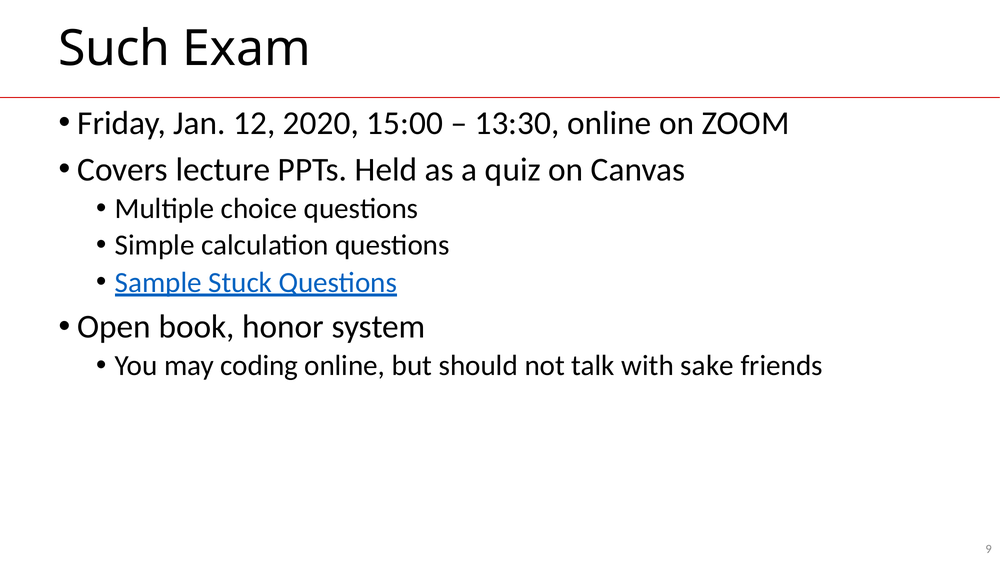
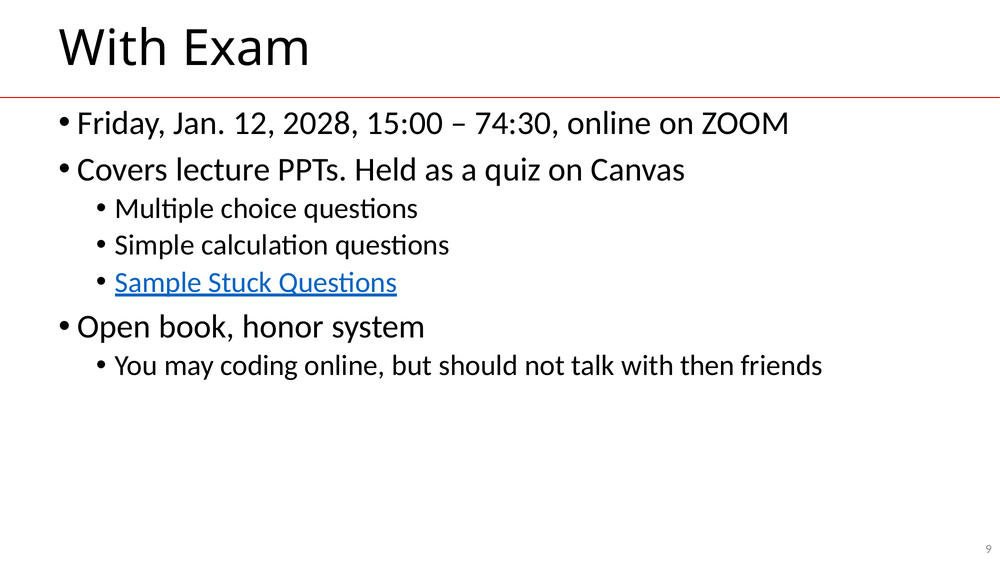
Such: Such -> With (114, 49)
2020: 2020 -> 2028 (321, 123)
13:30: 13:30 -> 74:30 (517, 123)
sake: sake -> then (707, 365)
